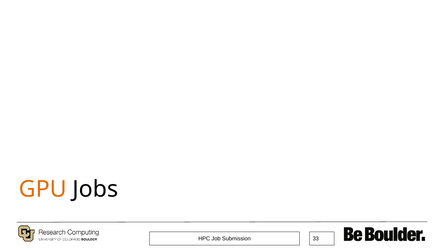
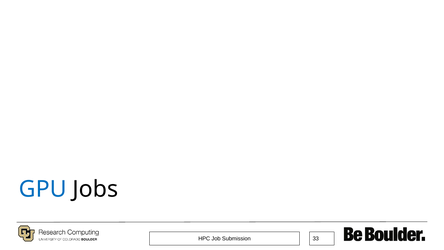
GPU colour: orange -> blue (43, 189)
